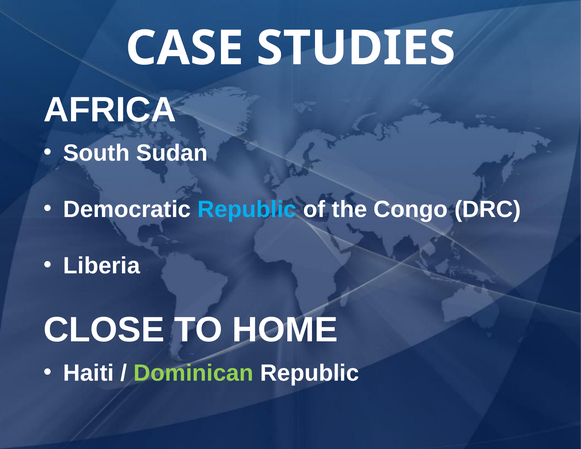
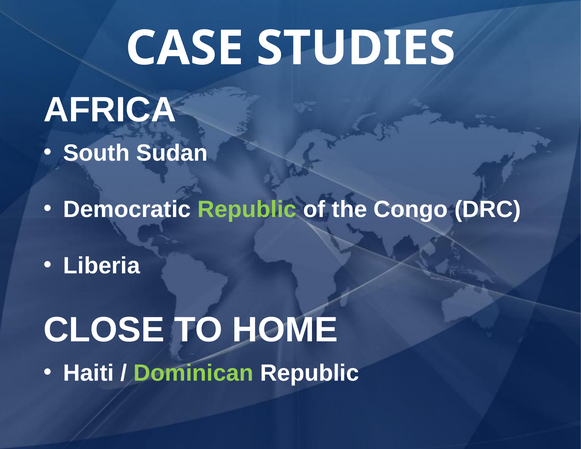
Republic colour: light blue -> light green (247, 209)
